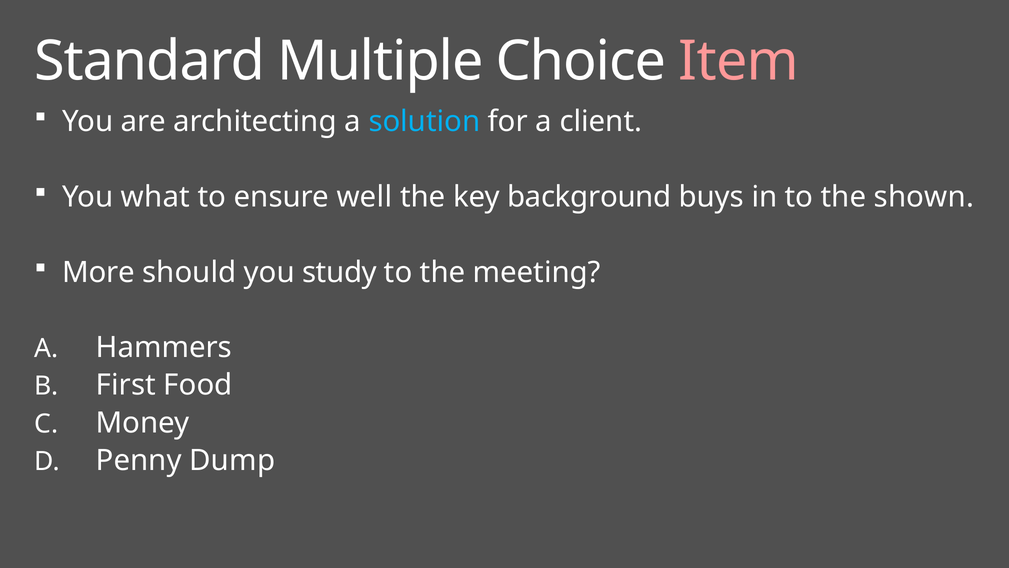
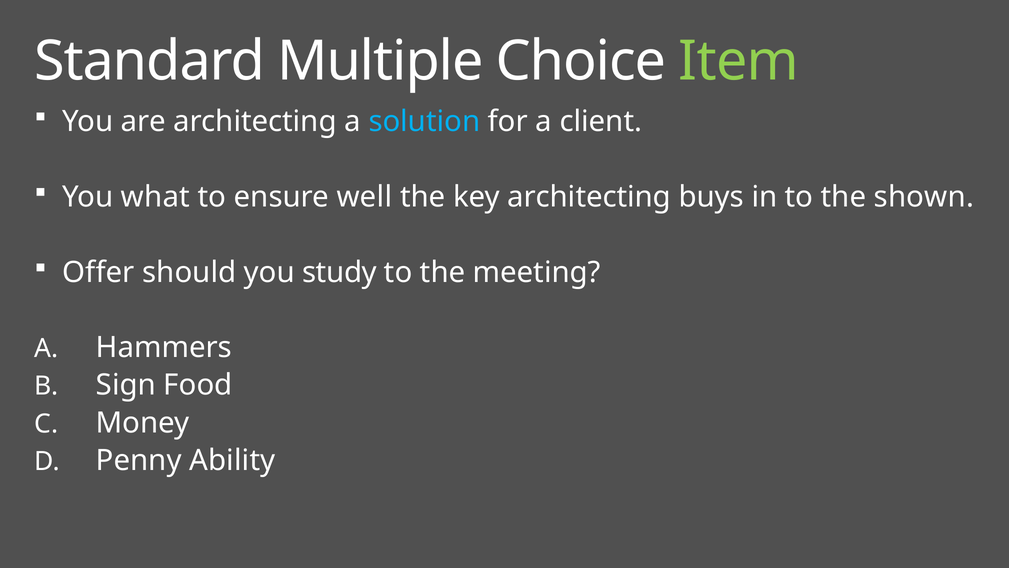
Item colour: pink -> light green (739, 61)
key background: background -> architecting (589, 197)
More: More -> Offer (98, 272)
First: First -> Sign (126, 385)
Dump: Dump -> Ability (232, 460)
